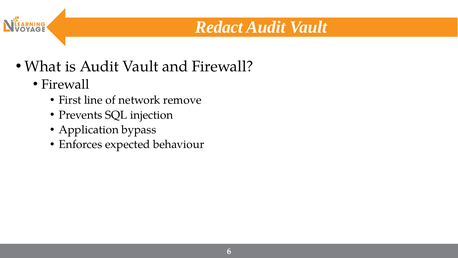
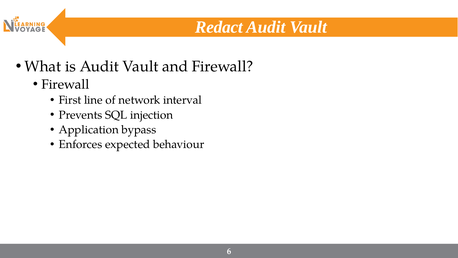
remove: remove -> interval (183, 100)
